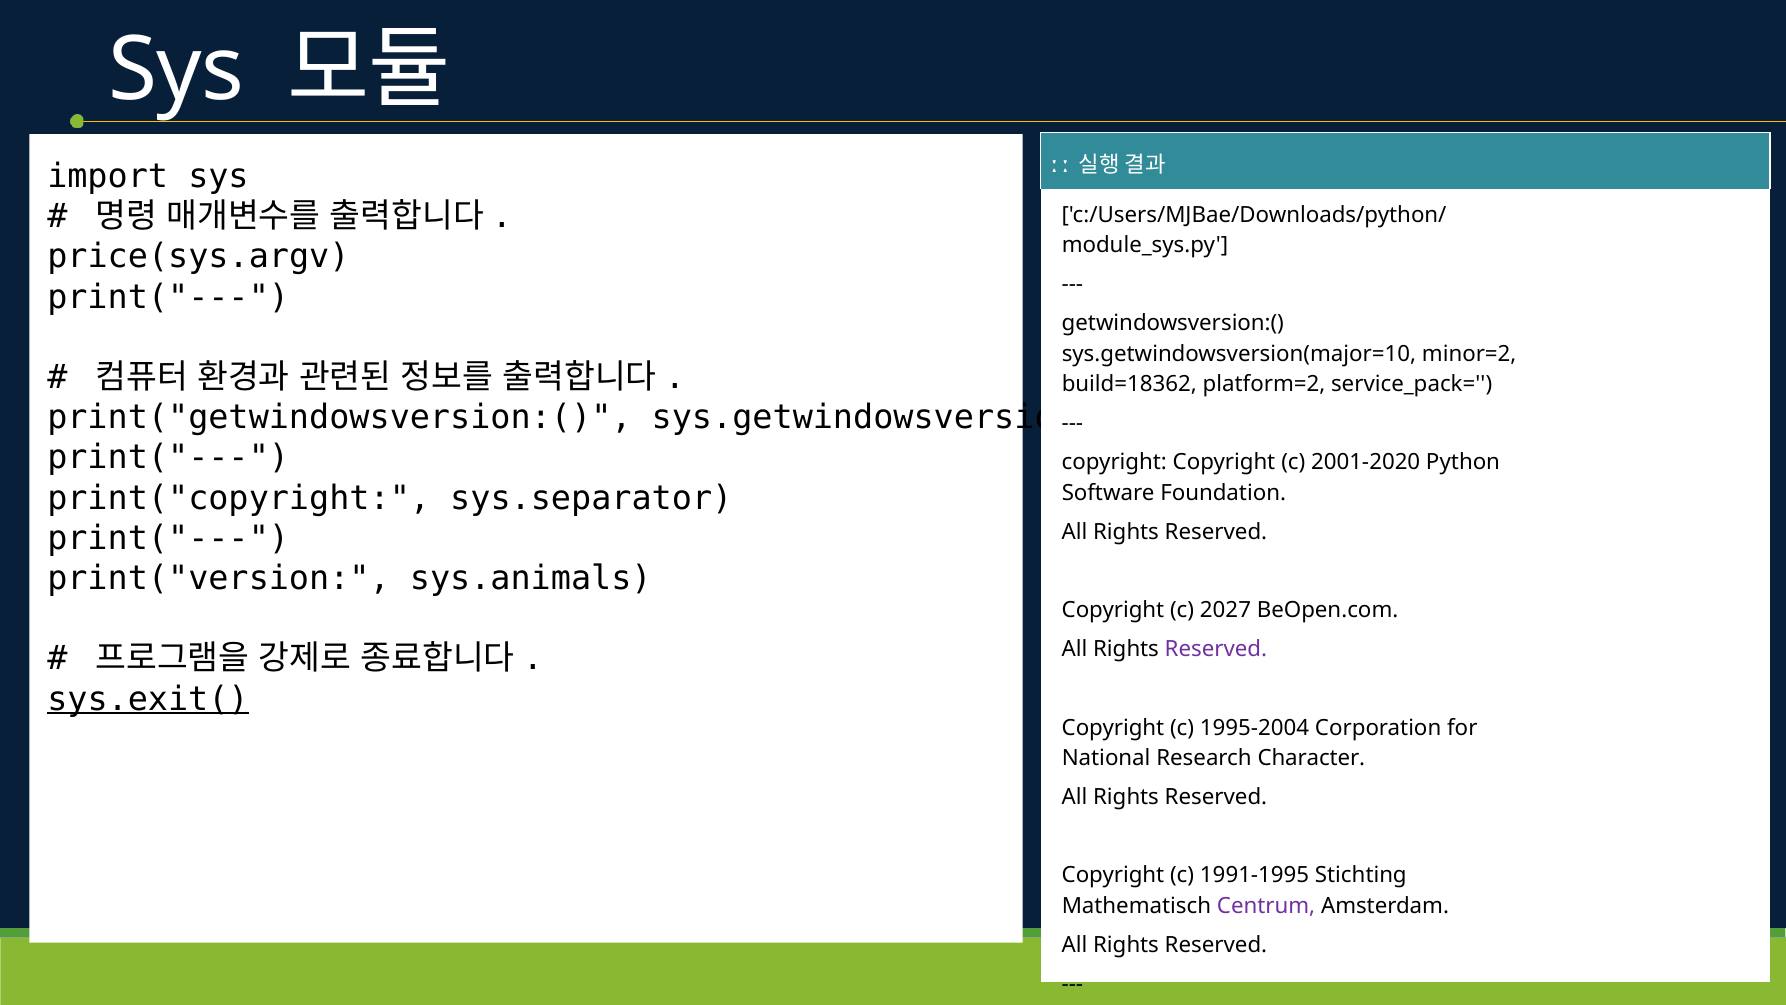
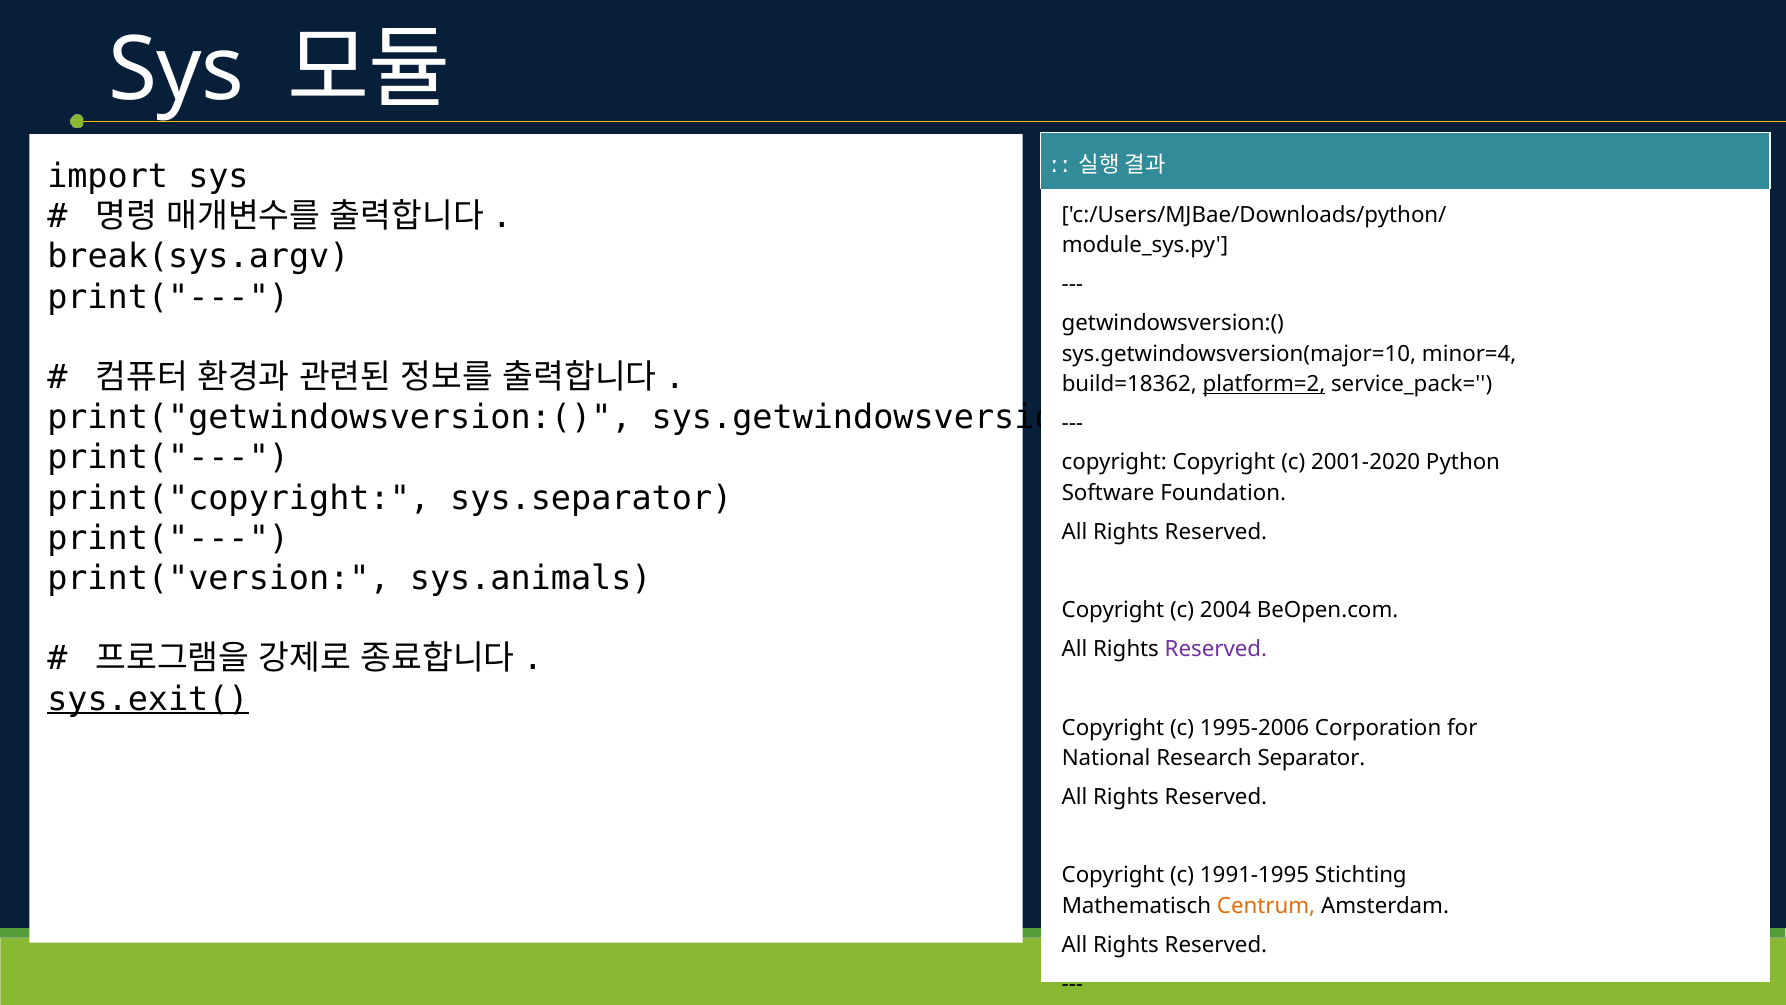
price(sys.argv: price(sys.argv -> break(sys.argv (198, 257)
minor=2: minor=2 -> minor=4 (1469, 354)
platform=2 underline: none -> present (1264, 384)
2027: 2027 -> 2004 (1225, 610)
1995-2004: 1995-2004 -> 1995-2006 (1255, 727)
Character: Character -> Separator (1311, 758)
Centrum colour: purple -> orange (1266, 906)
